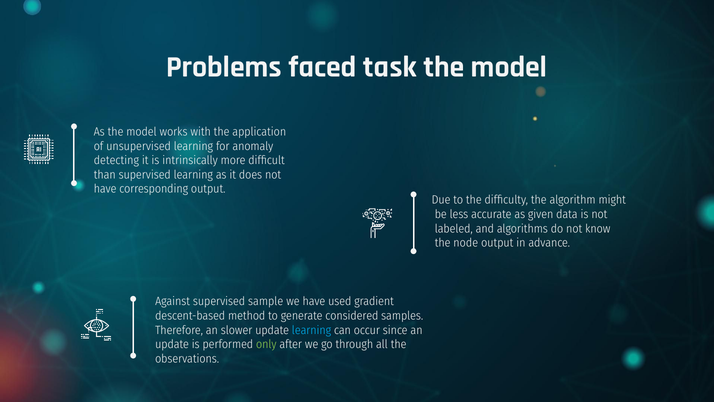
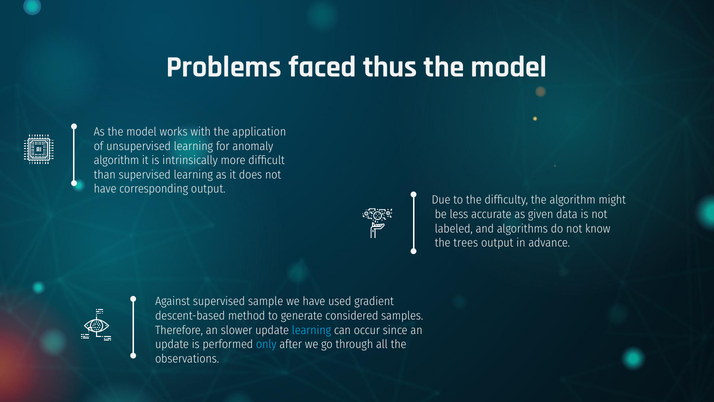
task: task -> thus (390, 67)
detecting: detecting -> algorithm (116, 160)
node: node -> trees (466, 243)
only colour: light green -> light blue (266, 344)
